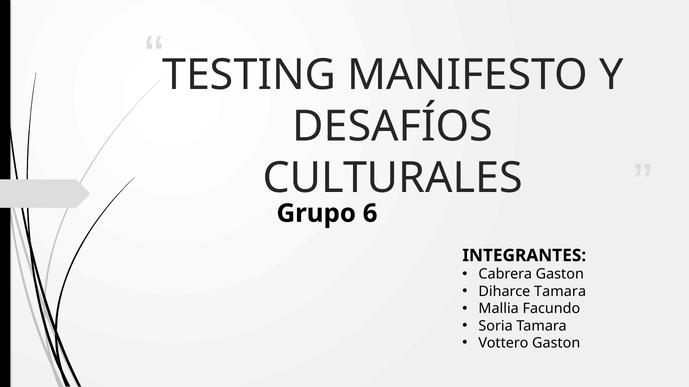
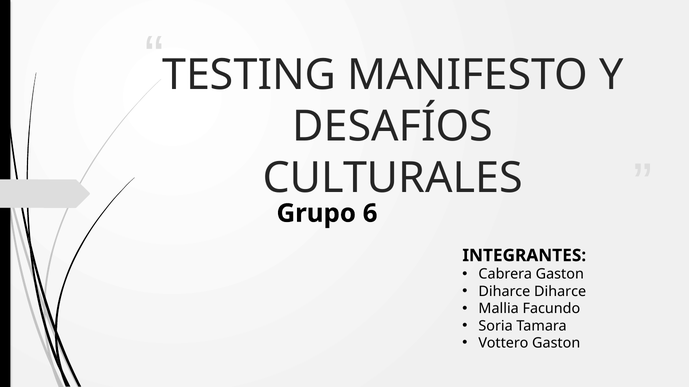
Diharce Tamara: Tamara -> Diharce (560, 292)
